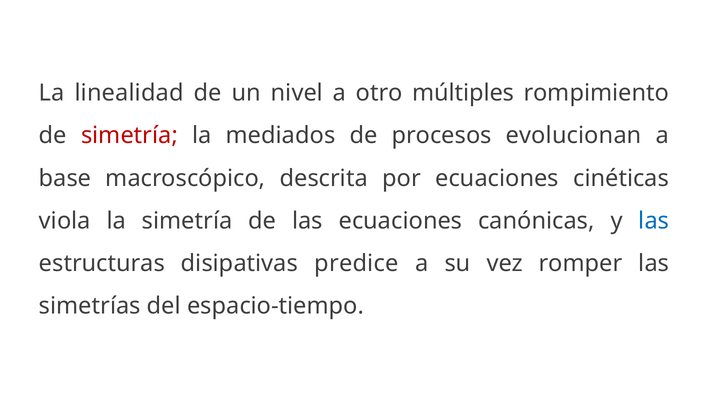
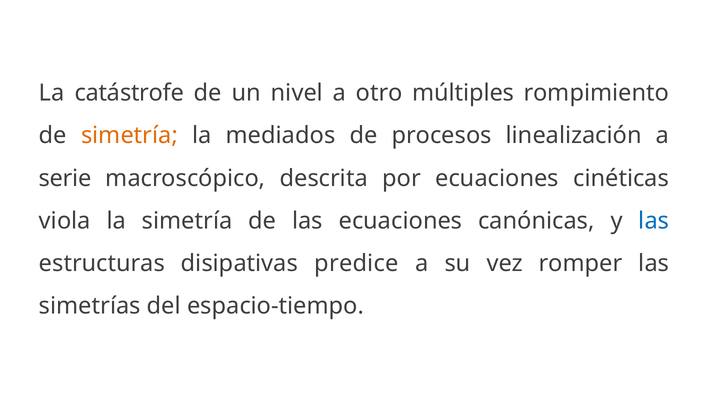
linealidad: linealidad -> catástrofe (129, 93)
simetría colour: red -> orange (129, 136)
evolucionan: evolucionan -> linealización (574, 136)
base: base -> serie (65, 178)
